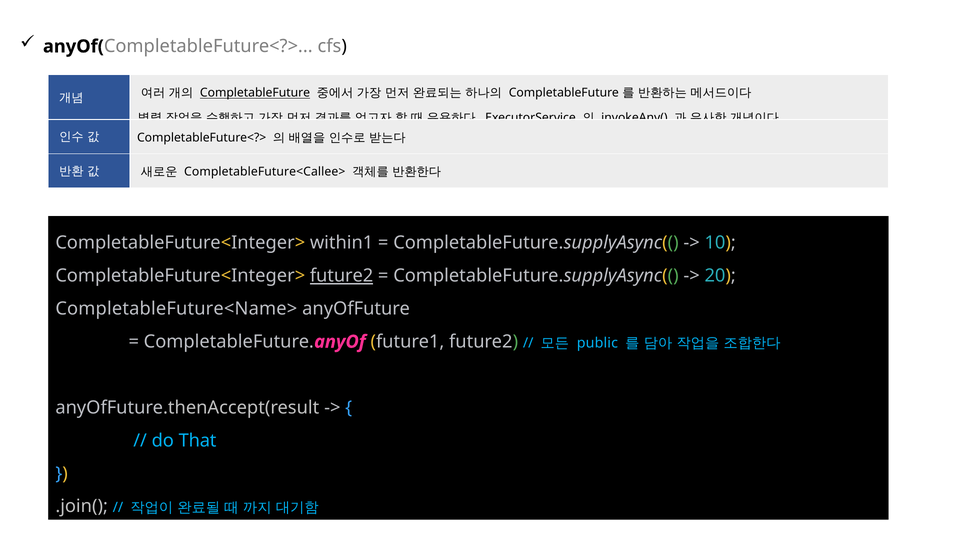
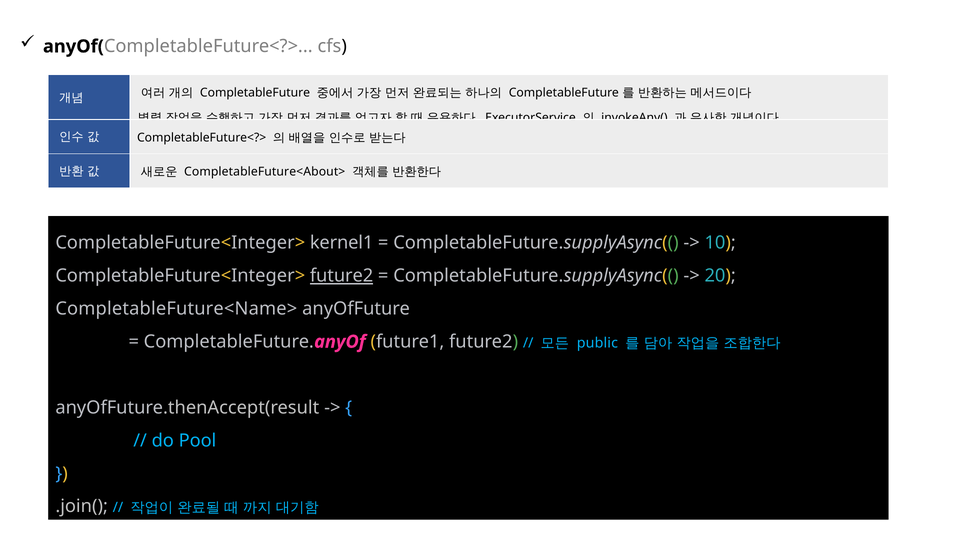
CompletableFuture underline: present -> none (255, 93)
CompletableFuture<Callee>: CompletableFuture<Callee> -> CompletableFuture<About> (265, 172)
within1: within1 -> kernel1 (342, 243)
That: That -> Pool (198, 441)
